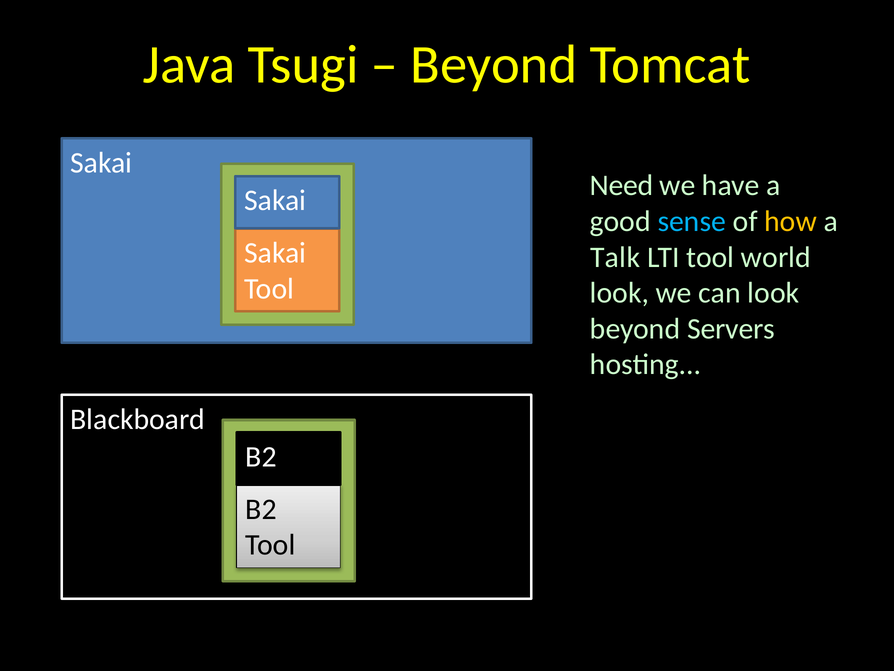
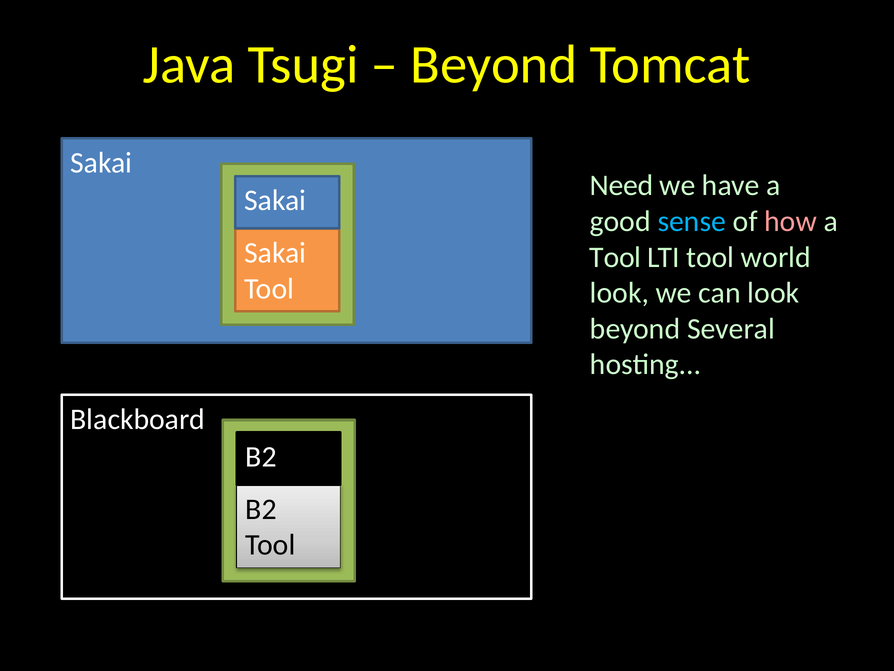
how colour: yellow -> pink (791, 221)
Talk: Talk -> Tool (615, 257)
Servers: Servers -> Several (731, 329)
